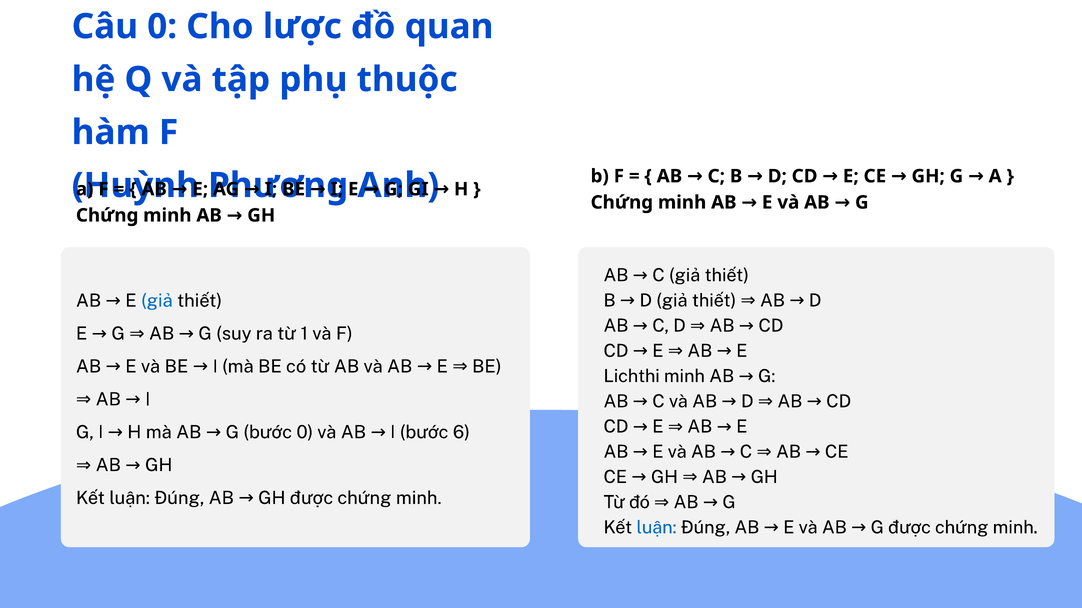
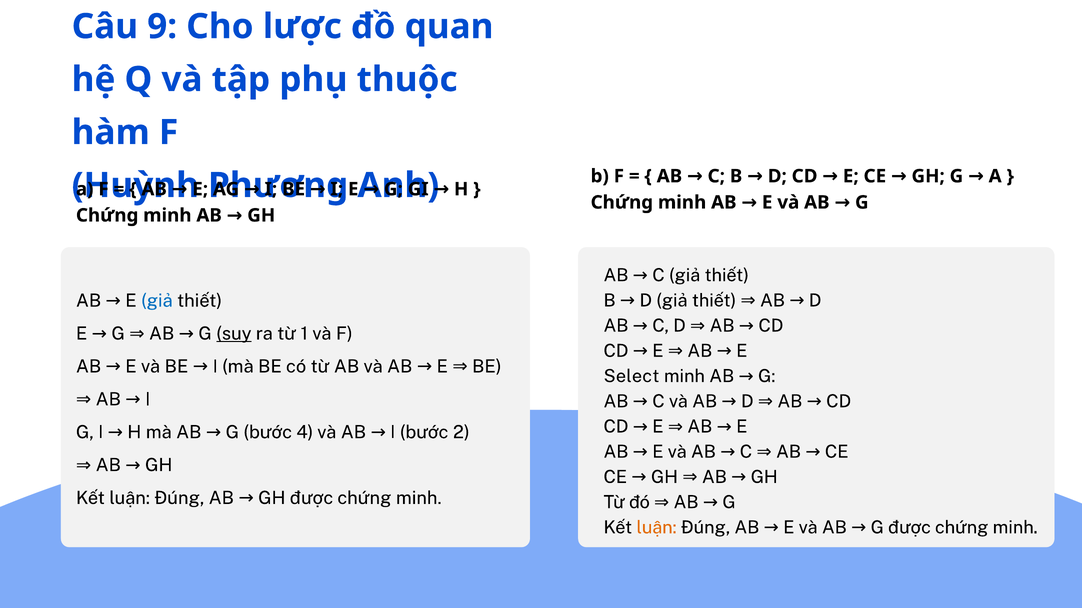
Câu 0: 0 -> 9 (162, 27)
suy underline: none -> present (234, 334)
Lichthi: Lichthi -> Select (631, 377)
bước 0: 0 -> 4 (305, 433)
6: 6 -> 2 (461, 433)
luận colour: blue -> orange (657, 528)
